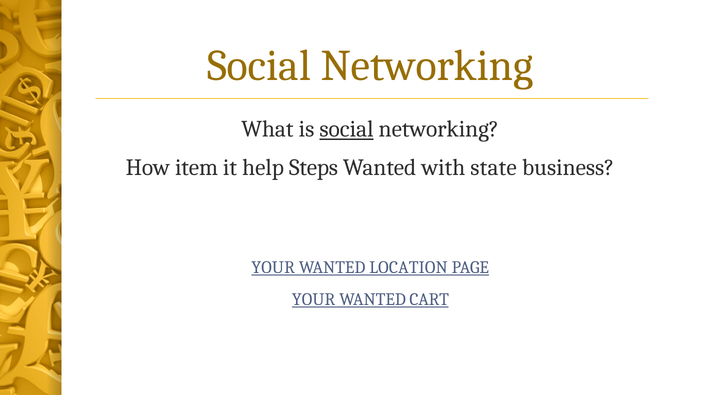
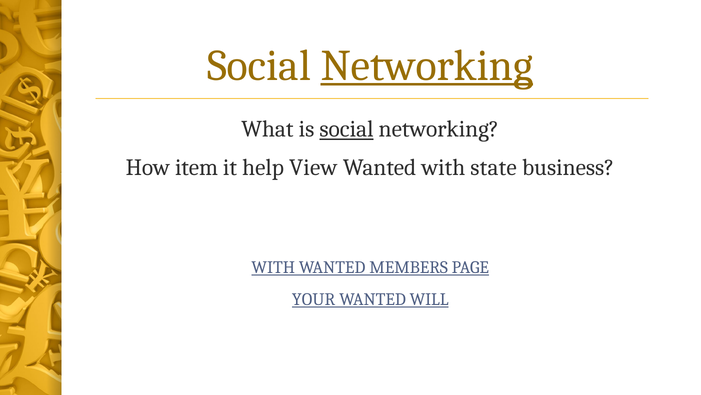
Networking underline: none -> present (427, 65)
Steps: Steps -> View (313, 167)
YOUR: YOUR -> WITH (273, 267)
LOCATION: LOCATION -> MEMBERS (409, 267)
CART: CART -> WILL (429, 299)
